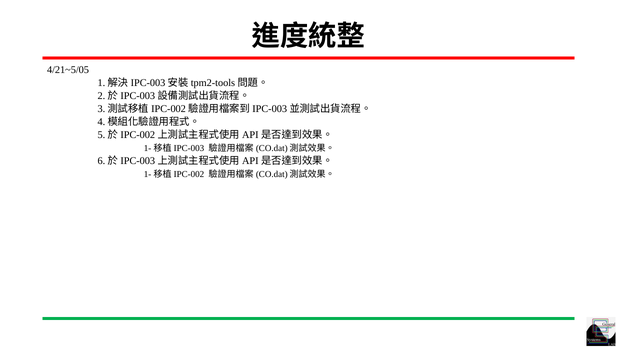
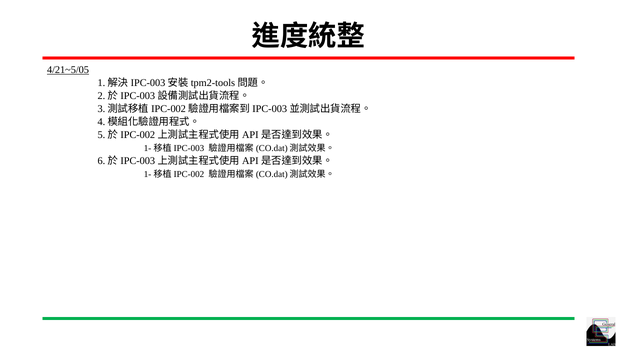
4/21~5/05 underline: none -> present (68, 70)
